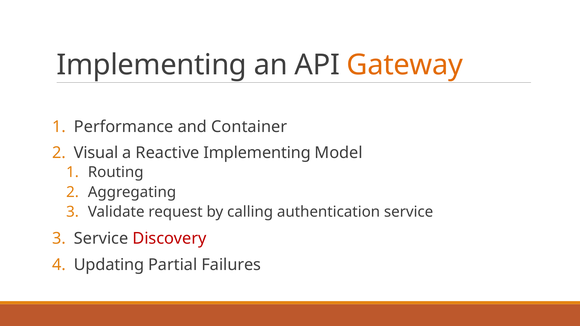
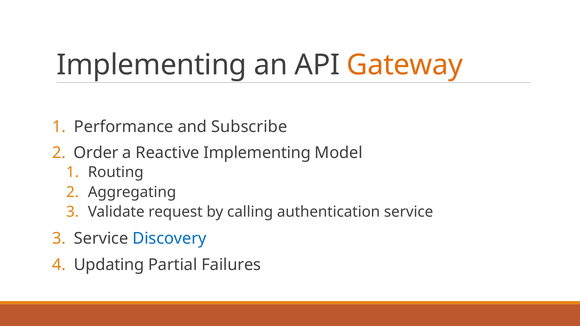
Container: Container -> Subscribe (249, 127)
Visual: Visual -> Order (96, 153)
Discovery colour: red -> blue (169, 239)
